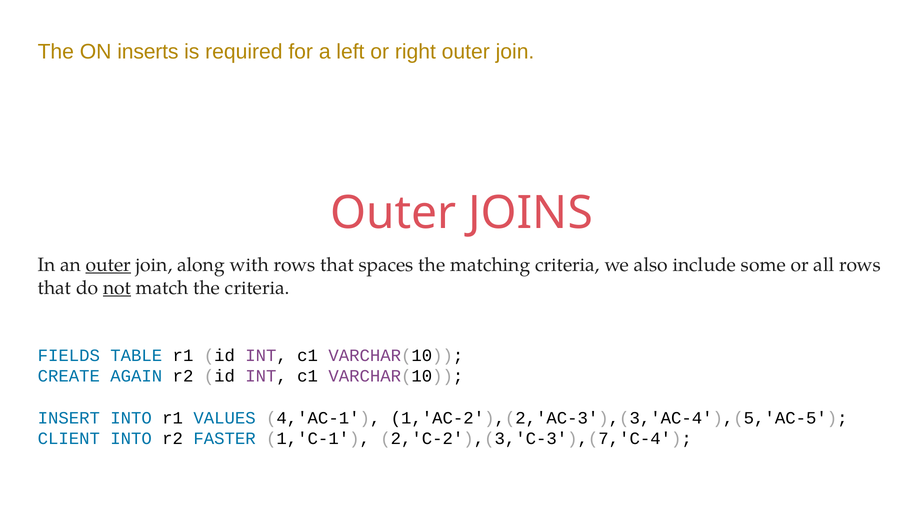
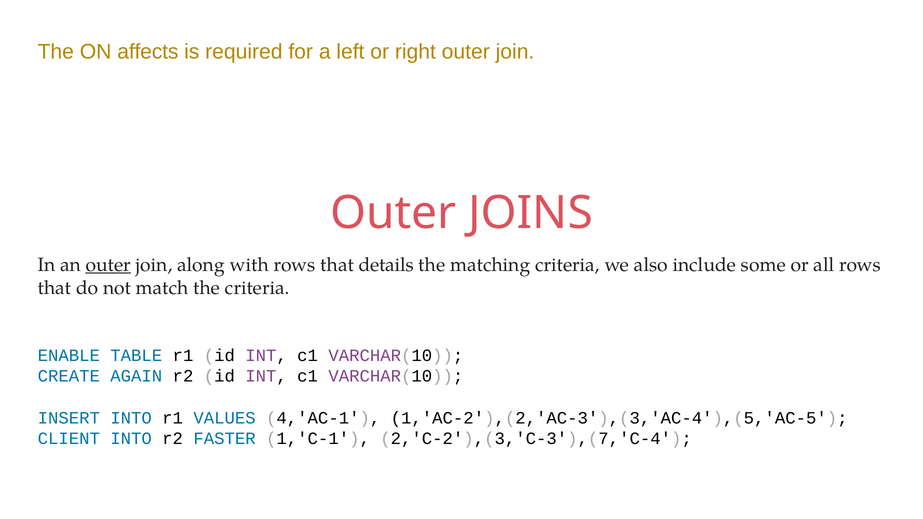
inserts: inserts -> affects (148, 52)
spaces: spaces -> details (386, 265)
not underline: present -> none (117, 288)
FIELDS: FIELDS -> ENABLE (69, 356)
